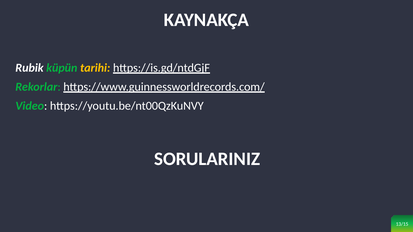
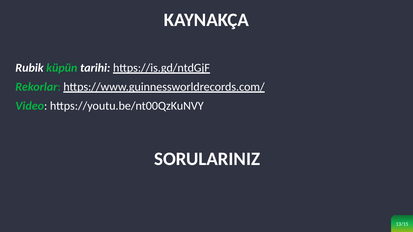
tarihi colour: yellow -> white (95, 68)
